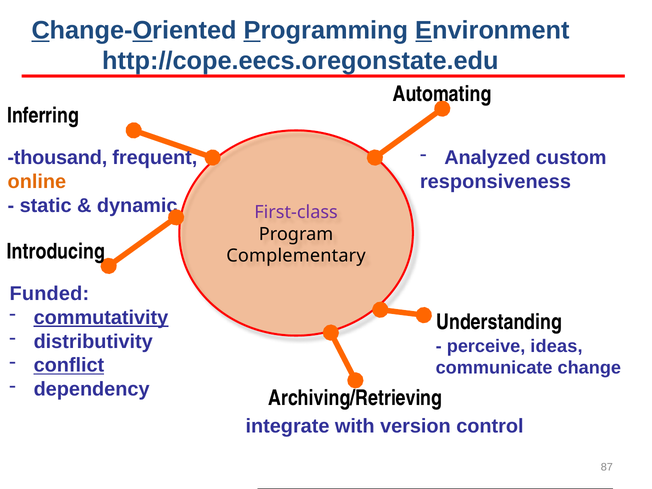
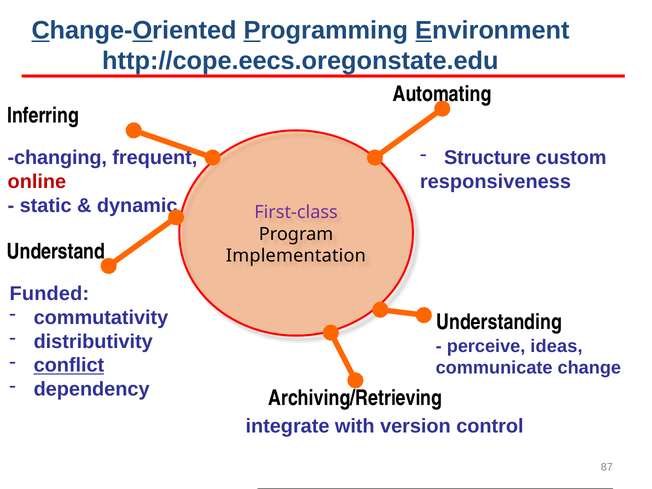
Analyzed: Analyzed -> Structure (487, 158)
thousand: thousand -> changing (57, 158)
online colour: orange -> red (37, 182)
Introducing: Introducing -> Understand (56, 251)
Complementary: Complementary -> Implementation (296, 256)
commutativity underline: present -> none (101, 318)
